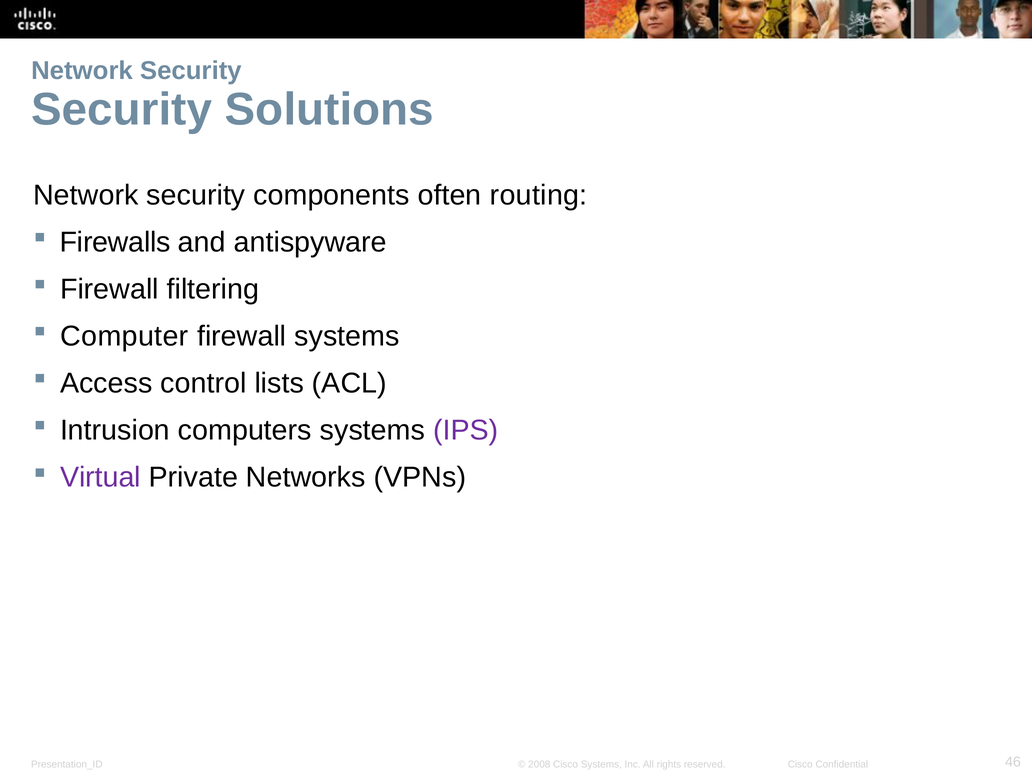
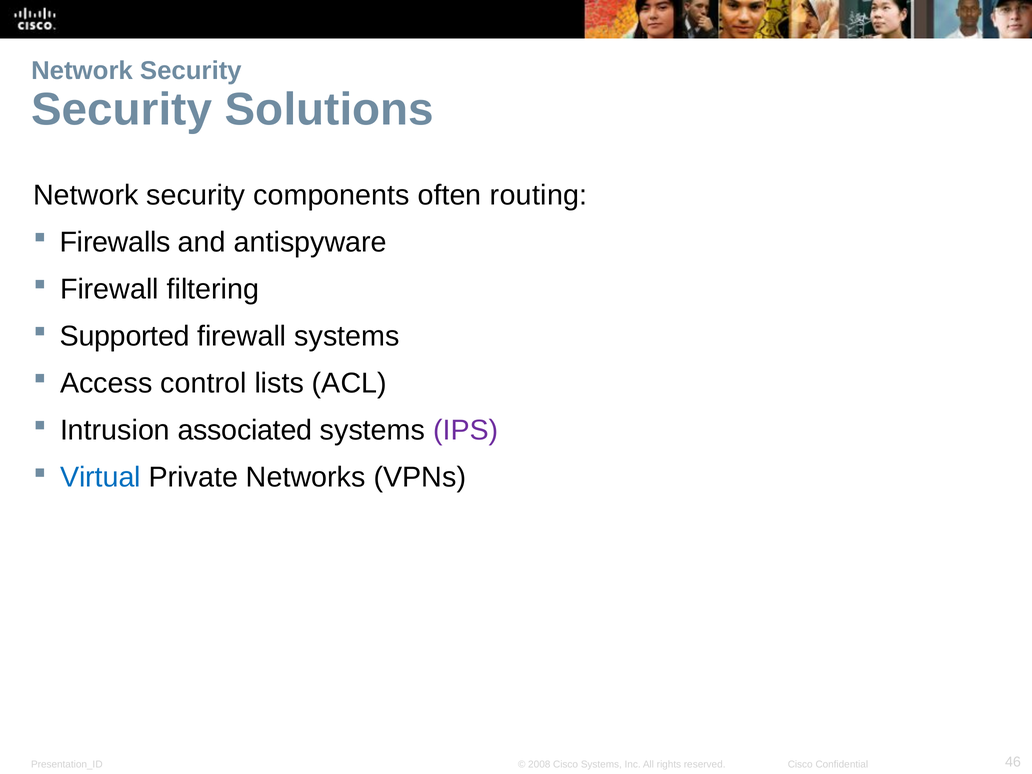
Computer: Computer -> Supported (125, 336)
computers: computers -> associated (245, 430)
Virtual colour: purple -> blue (100, 477)
